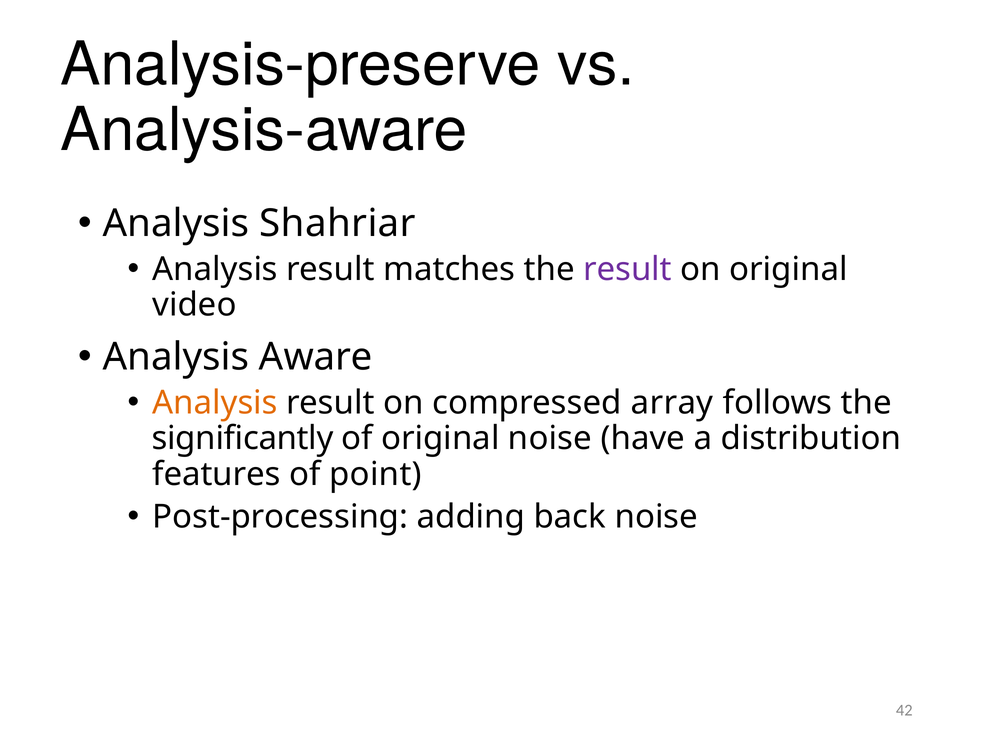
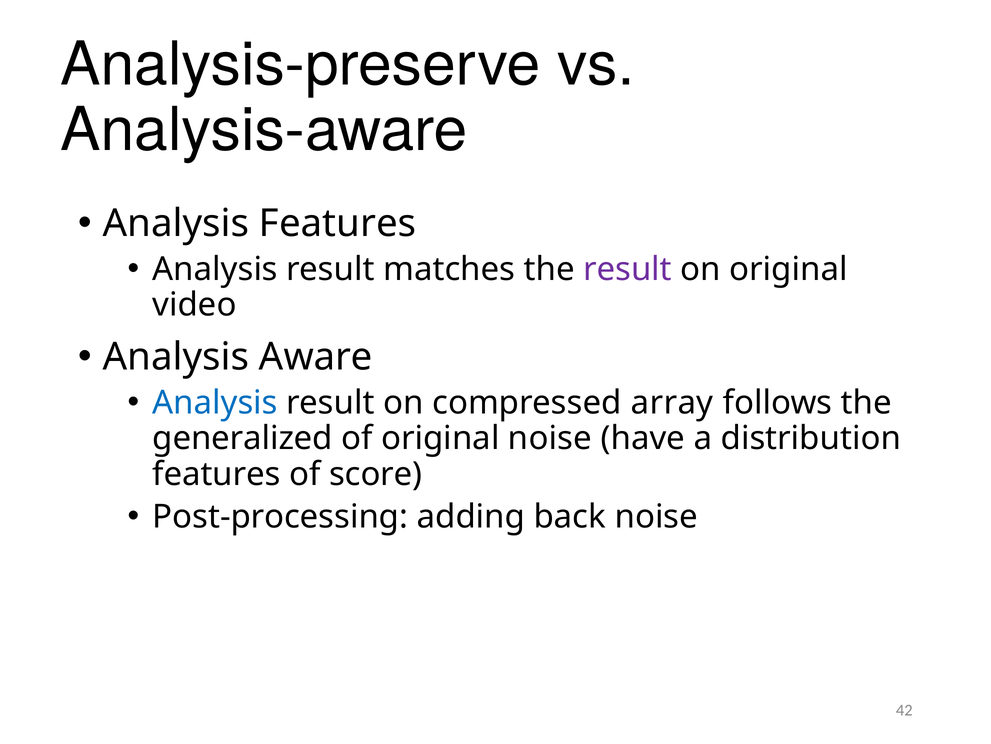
Analysis Shahriar: Shahriar -> Features (338, 223)
Analysis colour: orange -> blue (215, 402)
significantly: significantly -> generalized (243, 438)
point: point -> score (376, 474)
